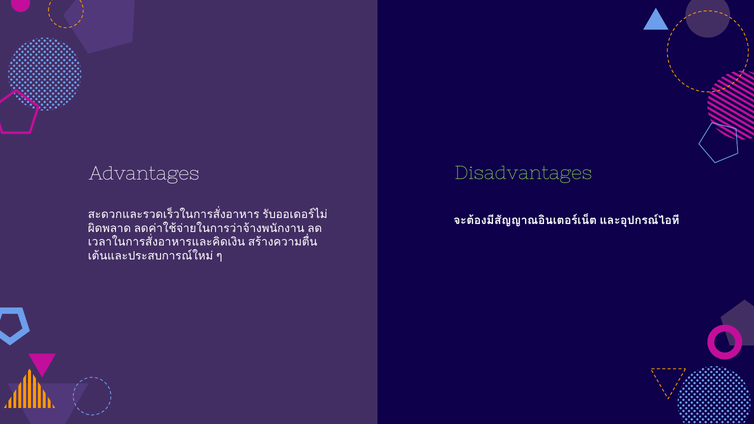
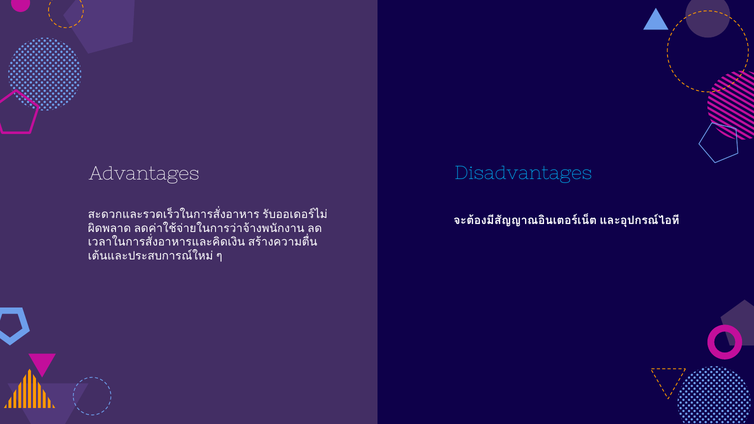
Disadvantages colour: light green -> light blue (523, 173)
